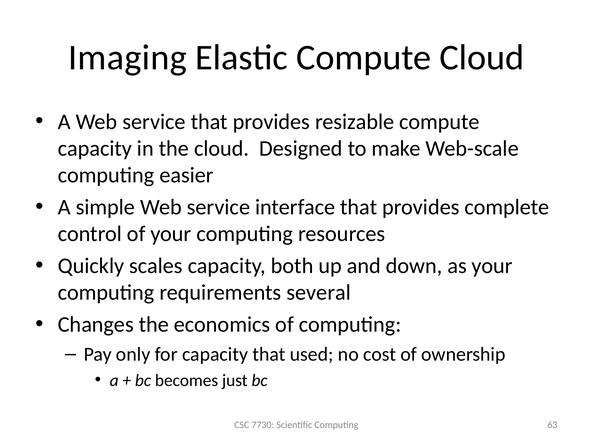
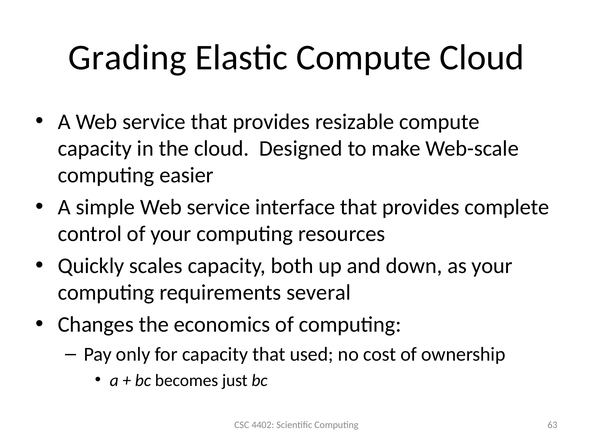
Imaging: Imaging -> Grading (127, 57)
7730: 7730 -> 4402 (263, 425)
